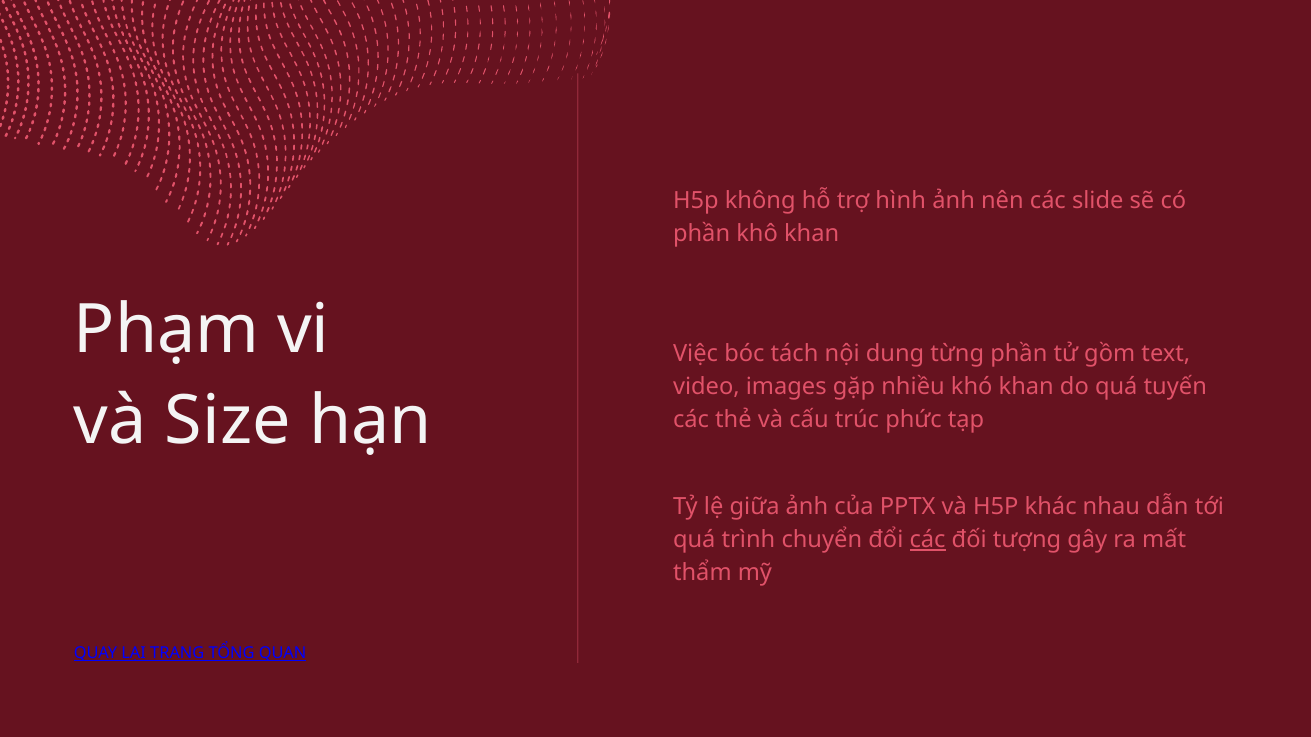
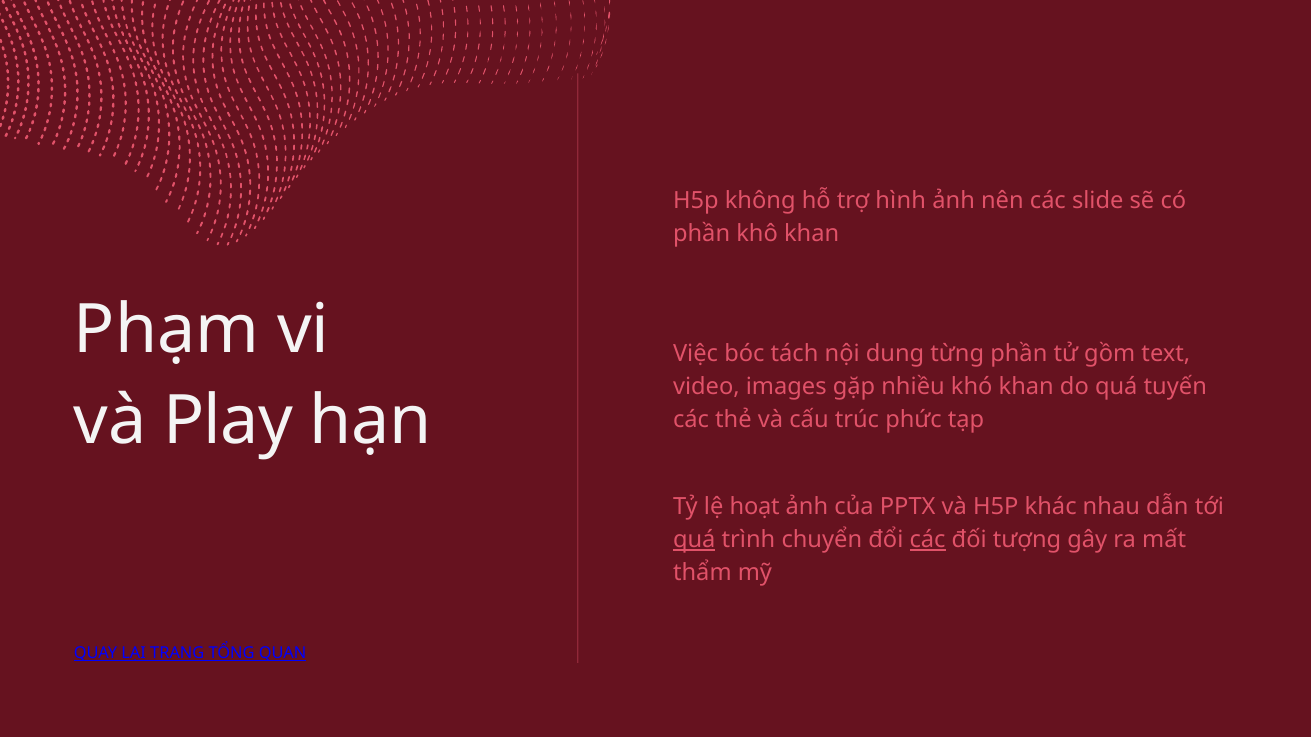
Size: Size -> Play (228, 421)
giữa: giữa -> hoạt (755, 507)
quá underline: none -> present (694, 540)
